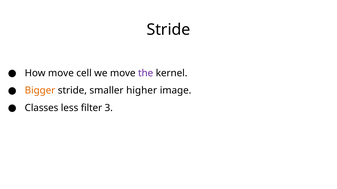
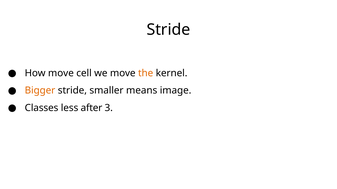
the colour: purple -> orange (146, 73)
higher: higher -> means (142, 91)
filter: filter -> after (92, 108)
